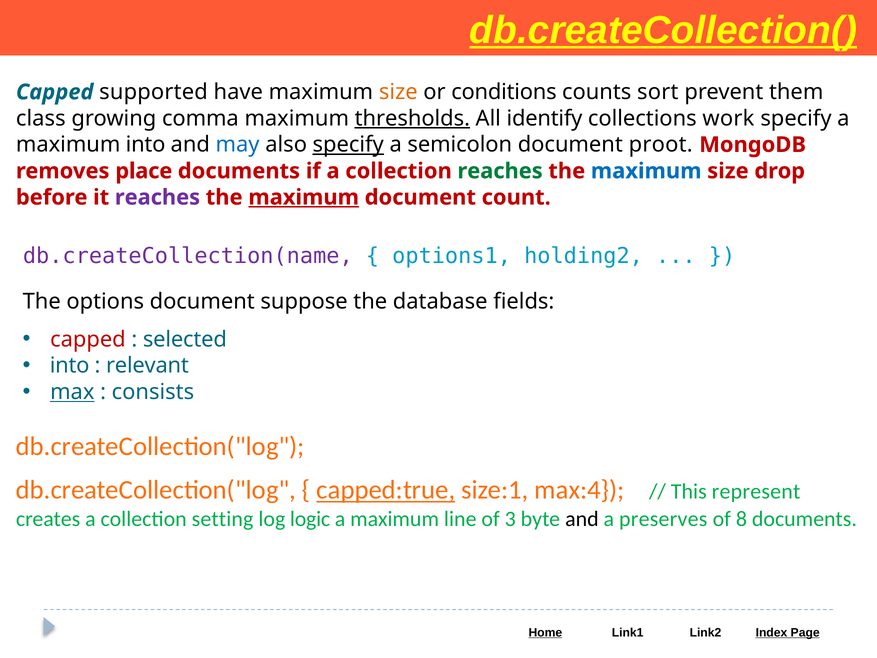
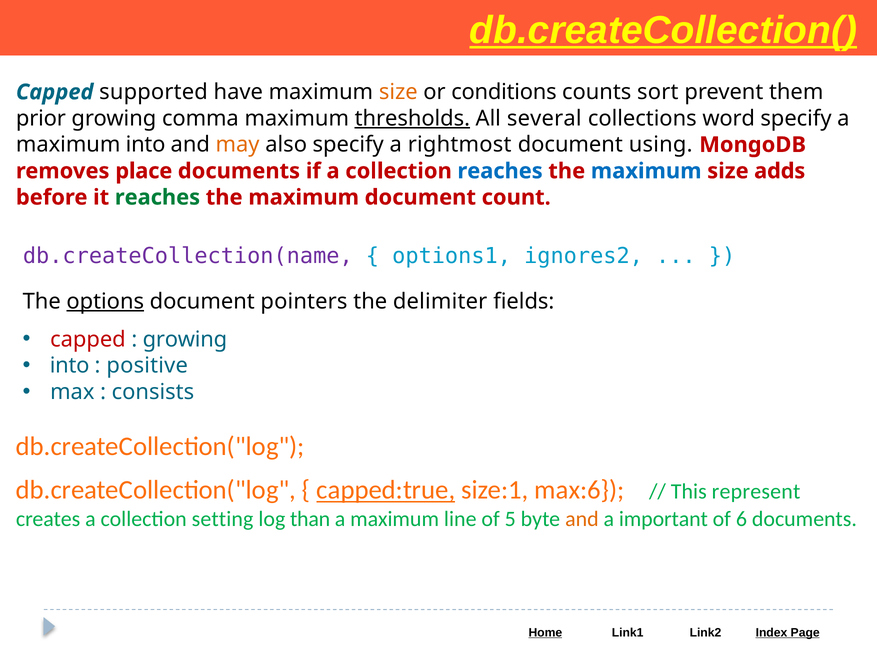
class: class -> prior (41, 118)
identify: identify -> several (544, 118)
work: work -> word (729, 118)
may colour: blue -> orange (238, 145)
specify underline: present -> none (348, 145)
semicolon: semicolon -> rightmost (460, 145)
proot: proot -> using (661, 145)
reaches colour: green -> blue (500, 171)
drop: drop -> adds (780, 171)
reaches colour: purple -> green (157, 197)
maximum underline: present -> none (304, 197)
holding2: holding2 -> ignores2 (584, 256)
options underline: none -> present (105, 301)
suppose: suppose -> pointers (304, 301)
database: database -> delimiter (440, 301)
selected: selected -> growing (185, 339)
relevant: relevant -> positive (147, 366)
max underline: present -> none (72, 392)
max:4: max:4 -> max:6 (579, 490)
logic: logic -> than (310, 519)
3: 3 -> 5 (510, 519)
and colour: black -> orange (582, 519)
preserves: preserves -> important (663, 519)
8: 8 -> 6 (741, 519)
